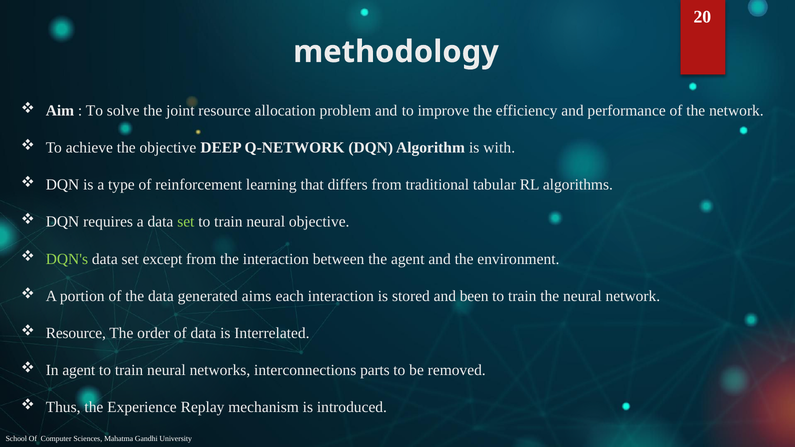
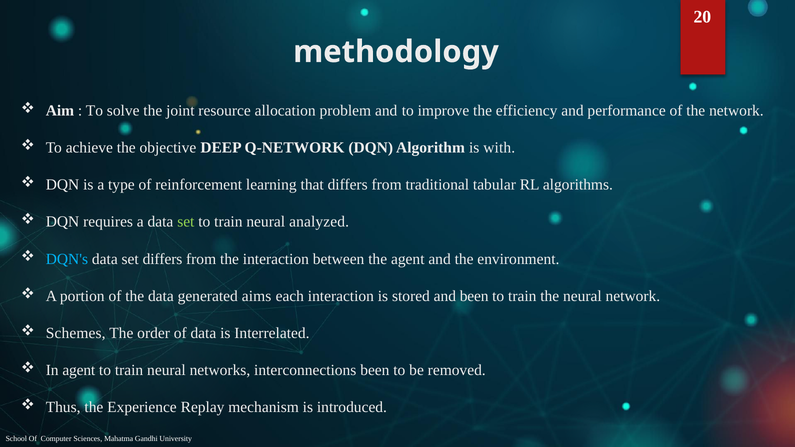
neural objective: objective -> analyzed (319, 222)
DQN's colour: light green -> light blue (67, 259)
set except: except -> differs (162, 259)
Resource: Resource -> Schemes (76, 333)
interconnections parts: parts -> been (375, 370)
